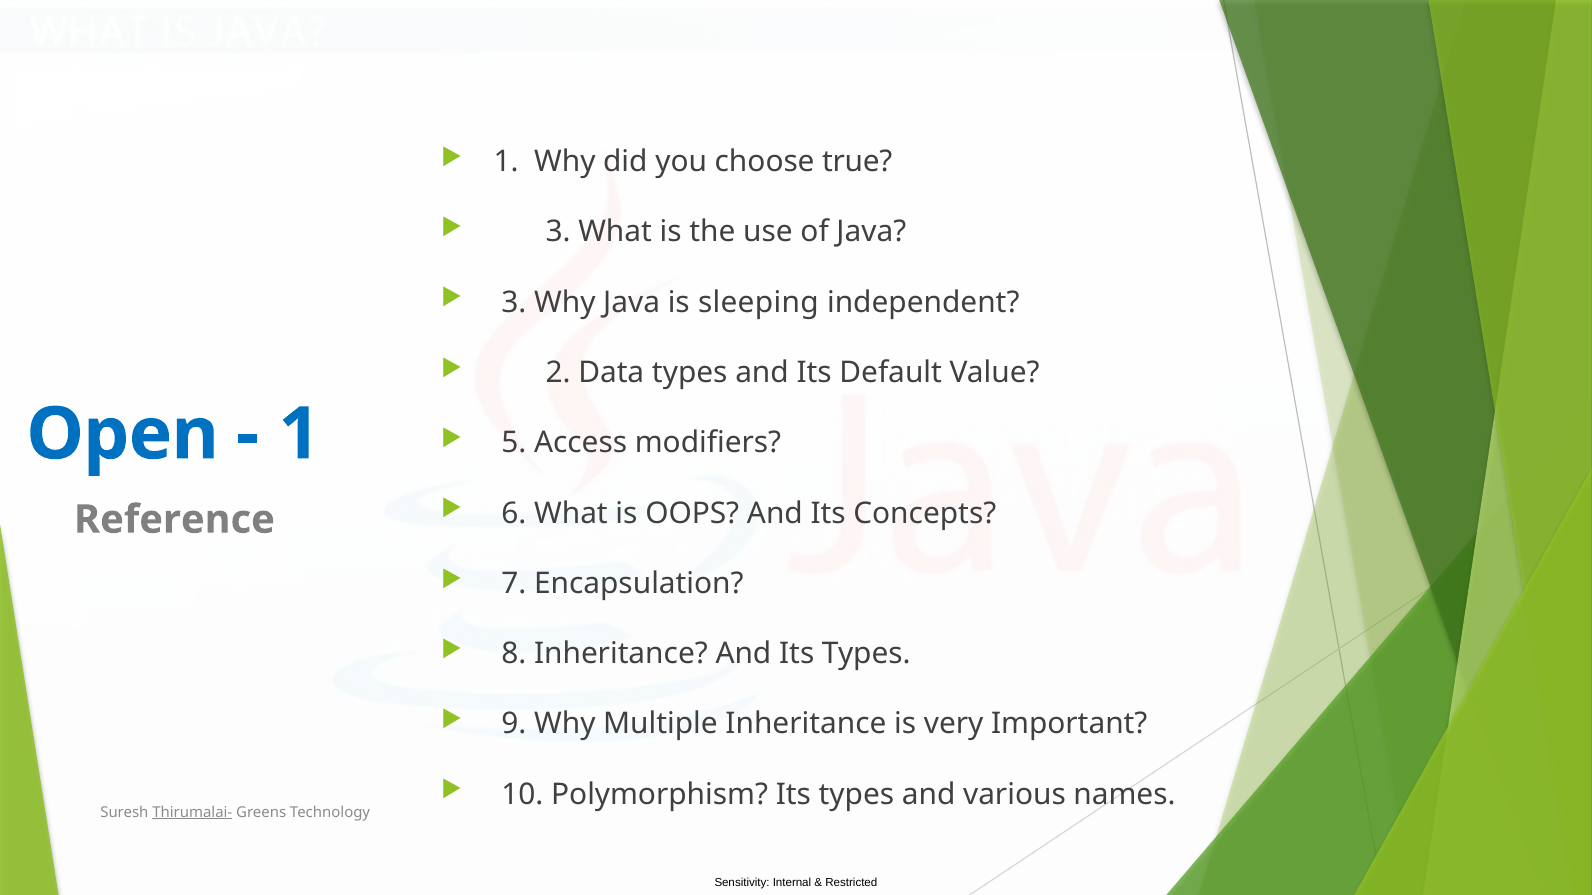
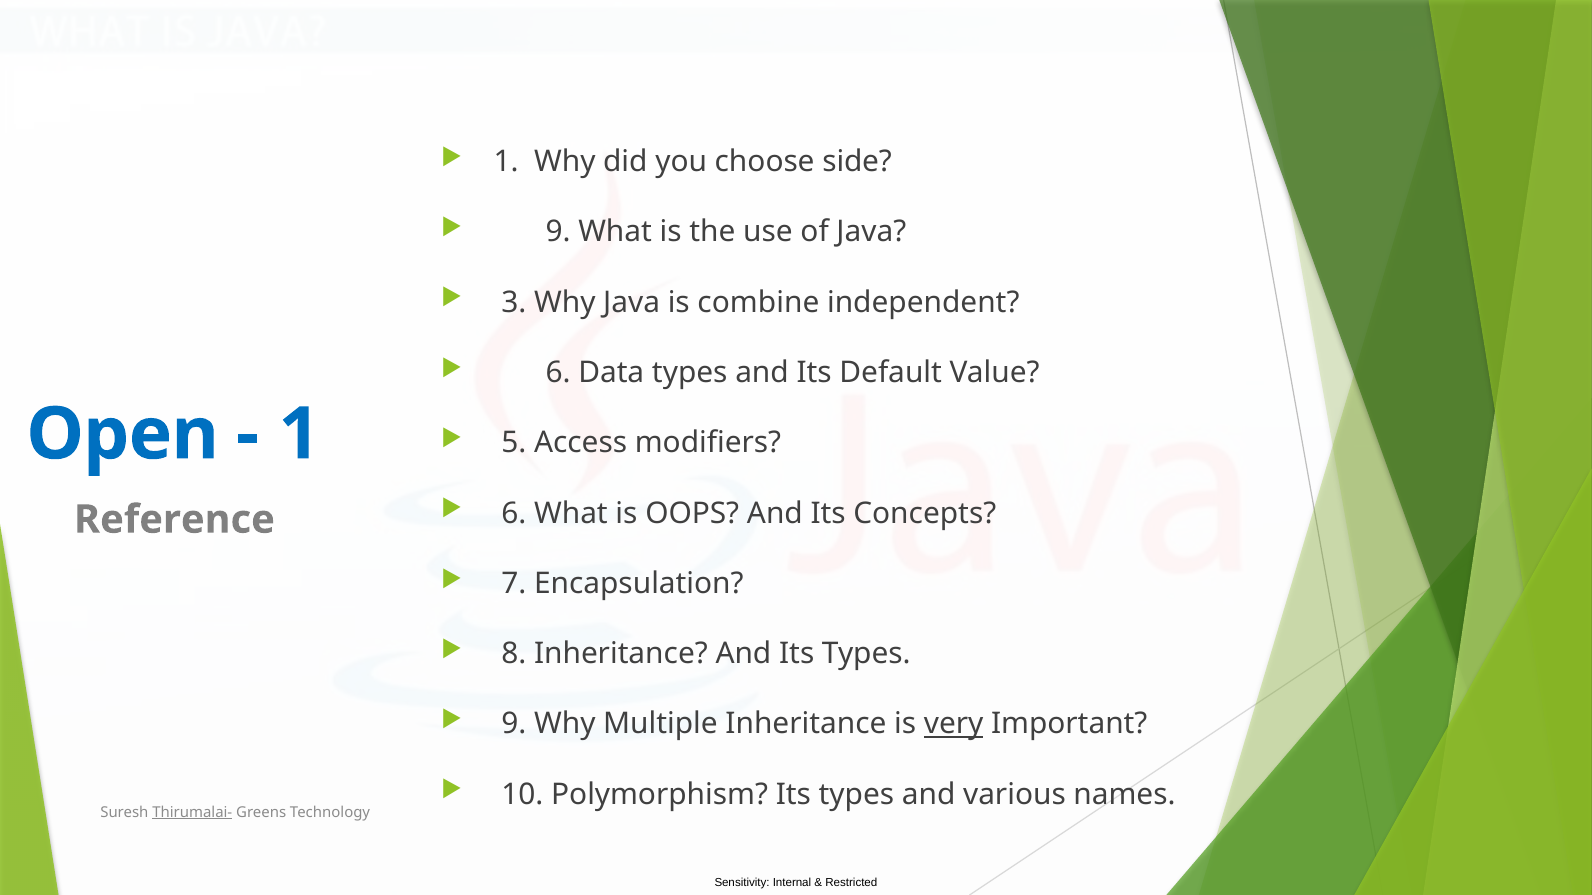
true: true -> side (857, 162)
3: 3 -> 9 (558, 232)
sleeping: sleeping -> combine (758, 303)
2: 2 -> 6 (558, 373)
very underline: none -> present (954, 724)
